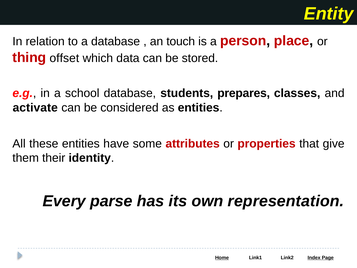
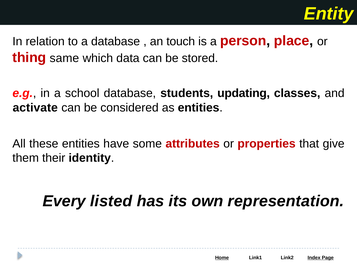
offset: offset -> same (64, 58)
prepares: prepares -> updating (244, 93)
parse: parse -> listed (111, 201)
